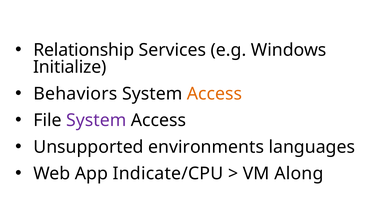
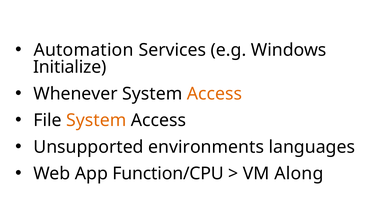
Relationship: Relationship -> Automation (84, 50)
Behaviors: Behaviors -> Whenever (75, 94)
System colour: purple -> orange (96, 120)
Indicate/CPU: Indicate/CPU -> Function/CPU (168, 174)
